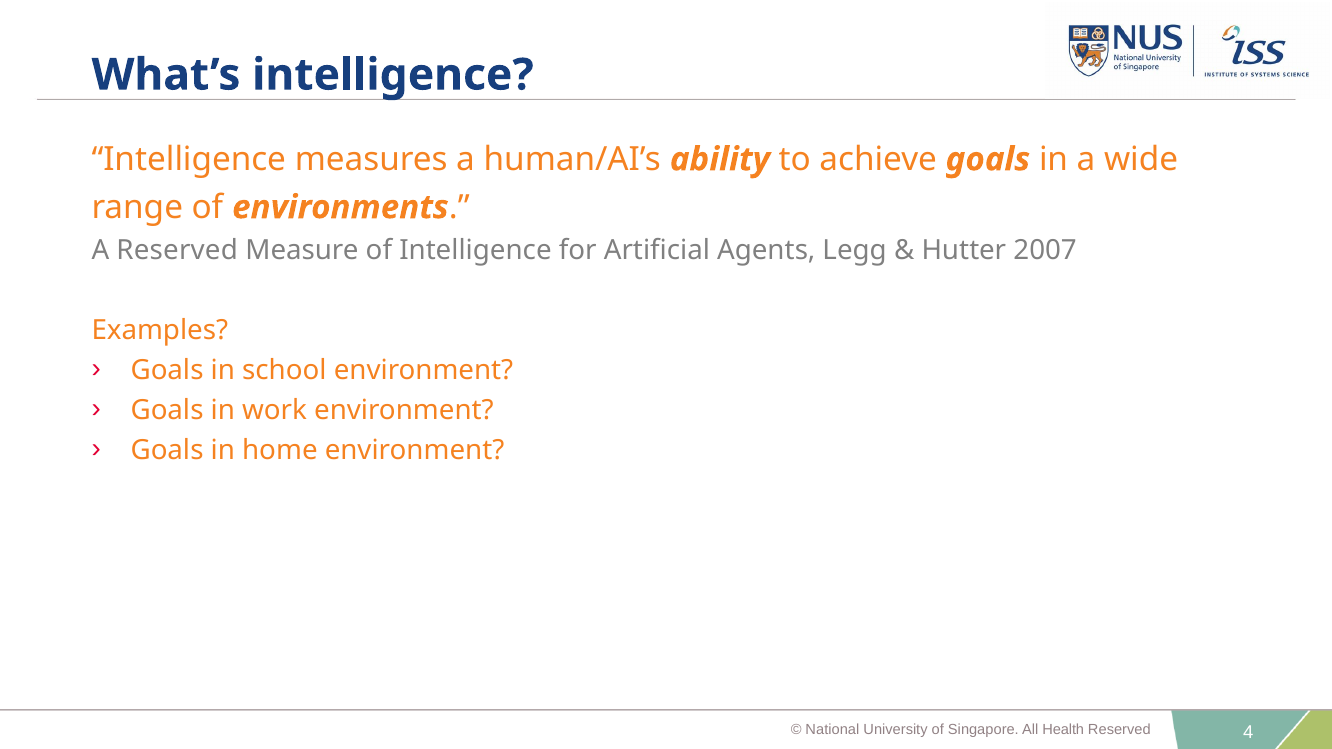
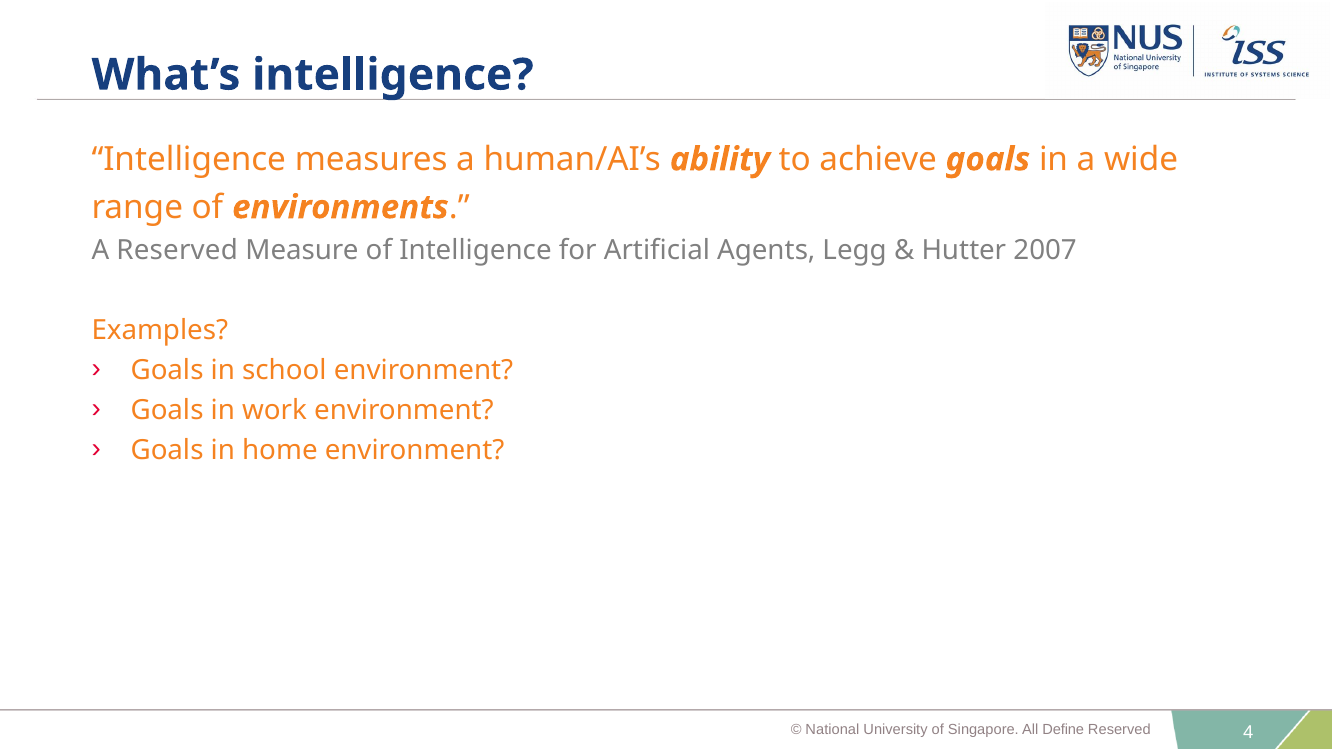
Health: Health -> Define (1063, 730)
